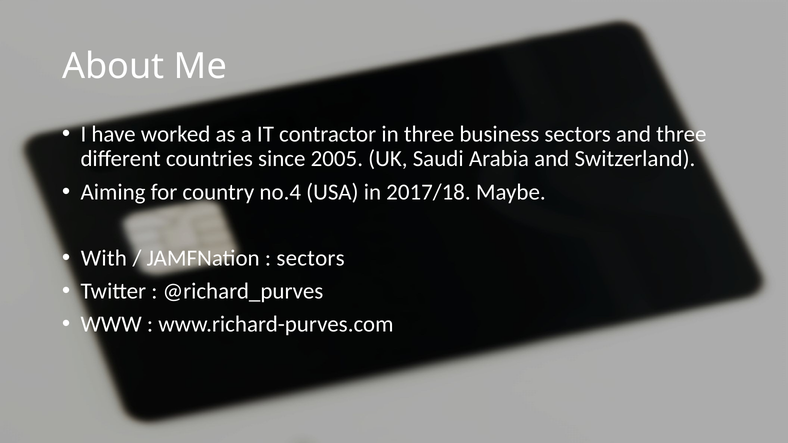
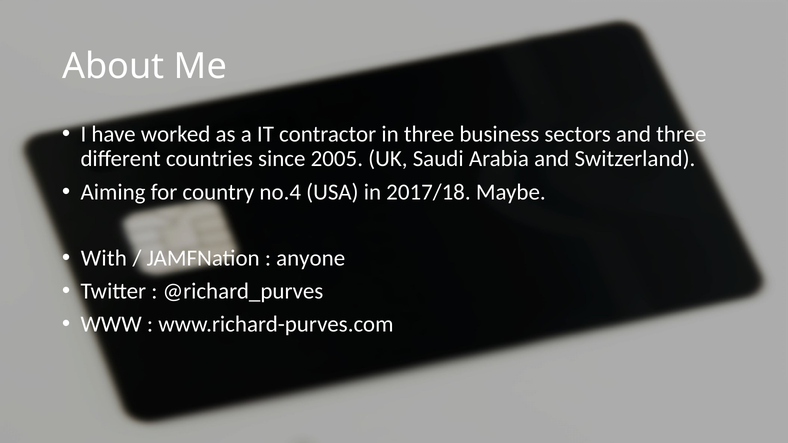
sectors: sectors -> anyone (311, 258)
